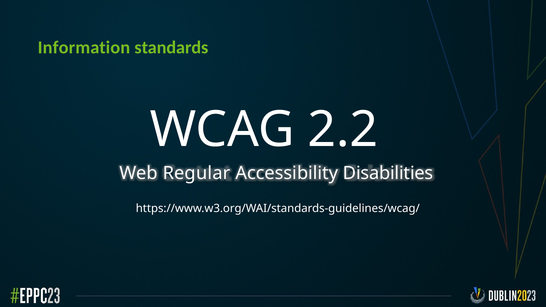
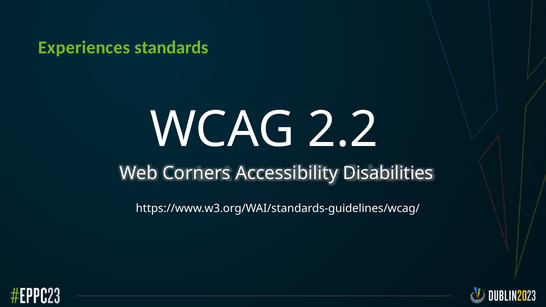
Information: Information -> Experiences (84, 47)
Regular: Regular -> Corners (197, 173)
